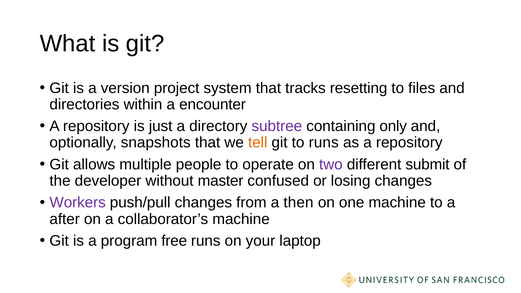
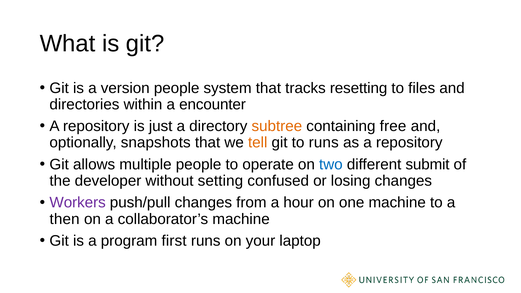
version project: project -> people (177, 88)
subtree colour: purple -> orange (277, 126)
only: only -> free (393, 126)
two colour: purple -> blue (331, 164)
master: master -> setting (220, 181)
then: then -> hour (299, 203)
after: after -> then (65, 219)
free: free -> first (174, 241)
